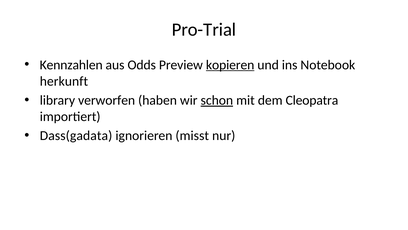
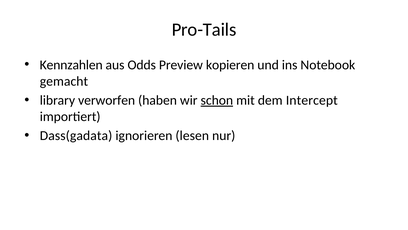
Pro-Trial: Pro-Trial -> Pro-Tails (204, 30)
kopieren underline: present -> none (230, 65)
herkunft: herkunft -> gemacht (64, 81)
Cleopatra: Cleopatra -> Intercept (312, 100)
misst: misst -> lesen (192, 135)
